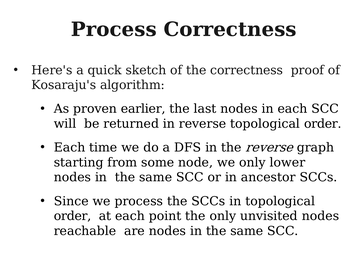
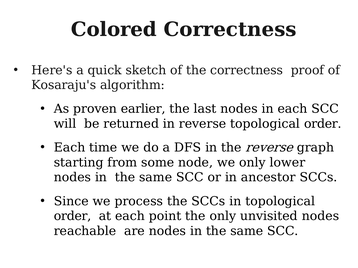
Process: Process -> Colored (114, 30)
